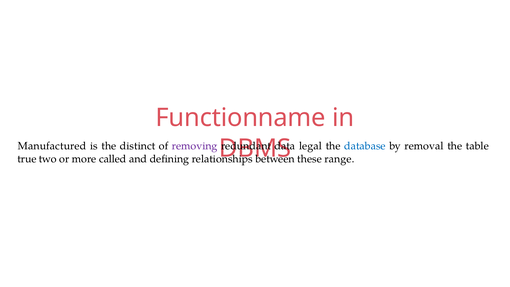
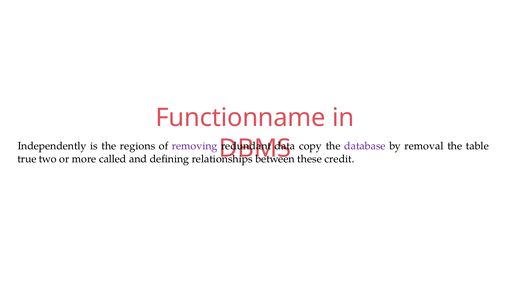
Manufactured: Manufactured -> Independently (52, 146)
distinct: distinct -> regions (138, 146)
legal: legal -> copy (310, 146)
database colour: blue -> purple (365, 146)
range: range -> credit (340, 159)
